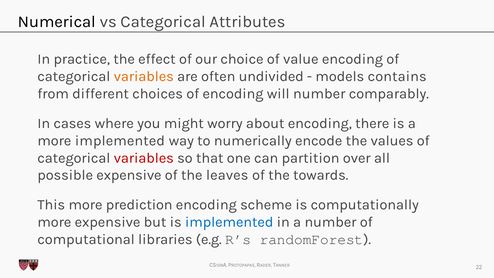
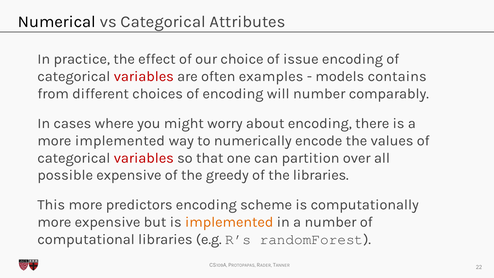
value: value -> issue (301, 59)
variables colour: orange -> red (144, 77)
undivided: undivided -> examples (271, 77)
leaves: leaves -> greedy (227, 175)
the towards: towards -> libraries (321, 175)
prediction: prediction -> predictors (139, 205)
implemented colour: blue -> orange (229, 222)
